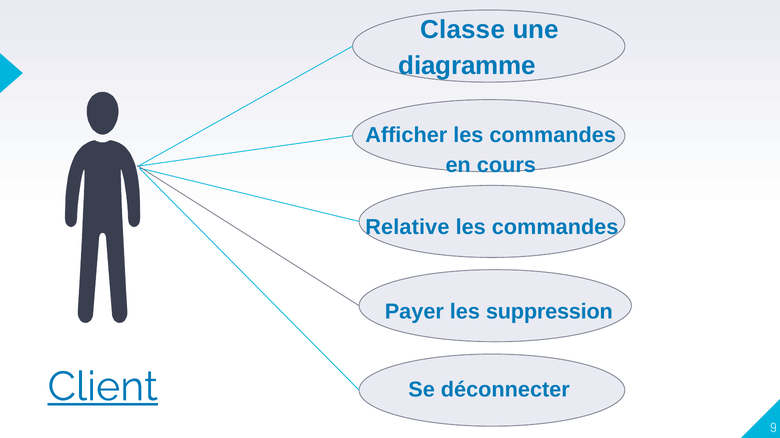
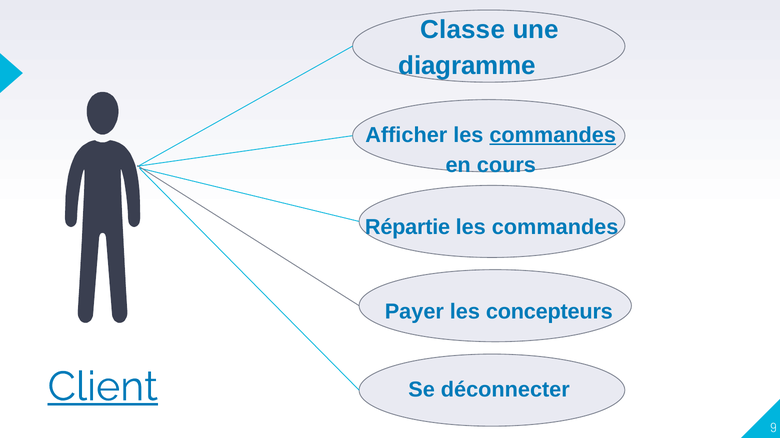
commandes underline: none -> present (553, 135)
Relative: Relative -> Répartie (408, 228)
suppression: suppression -> concepteurs (549, 312)
